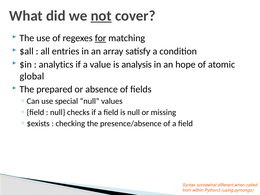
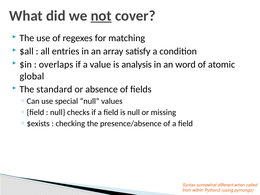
for underline: present -> none (101, 38)
analytics: analytics -> overlaps (56, 64)
hope: hope -> word (186, 64)
prepared: prepared -> standard (54, 89)
